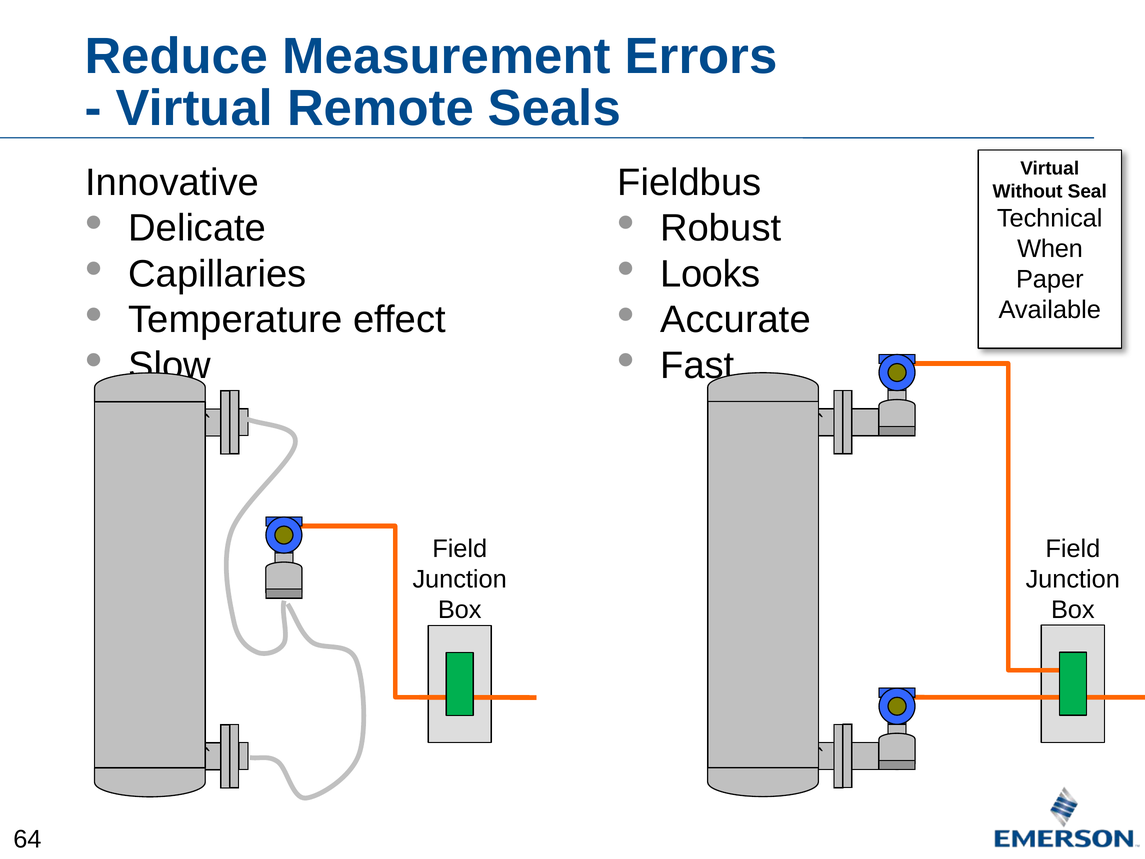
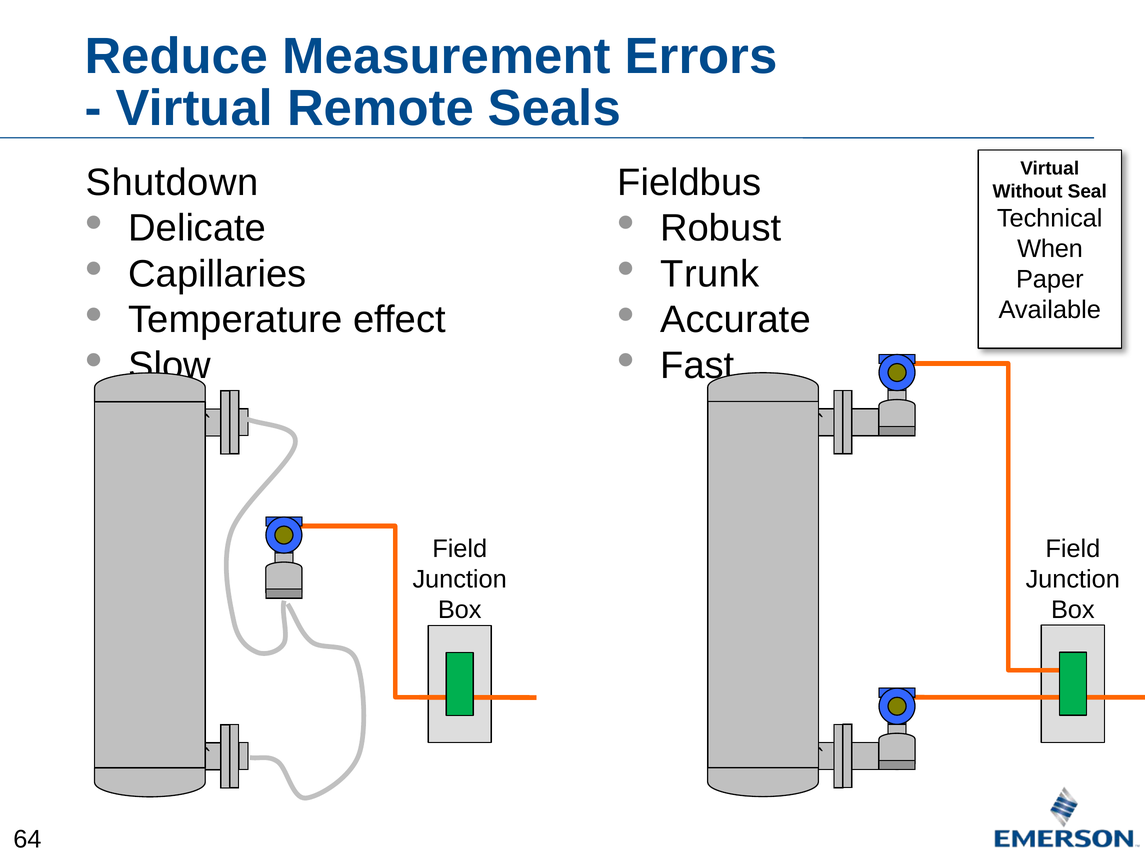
Innovative: Innovative -> Shutdown (172, 182)
Looks: Looks -> Trunk (710, 274)
